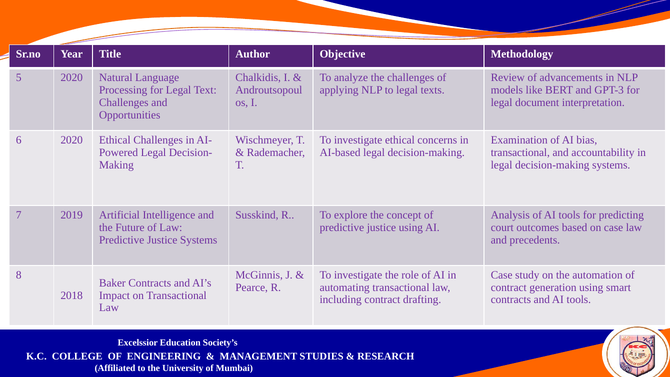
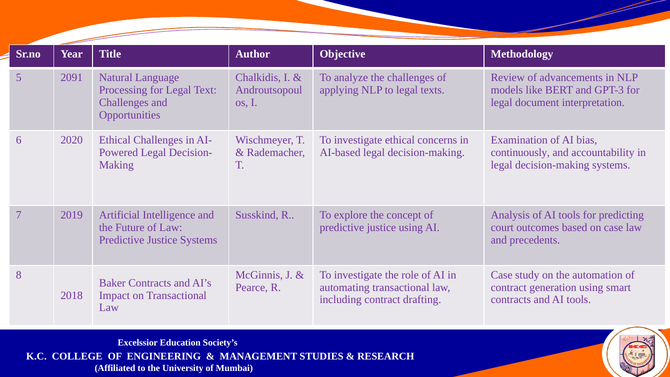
5 2020: 2020 -> 2091 (72, 78)
transactional: transactional -> continuously (520, 153)
